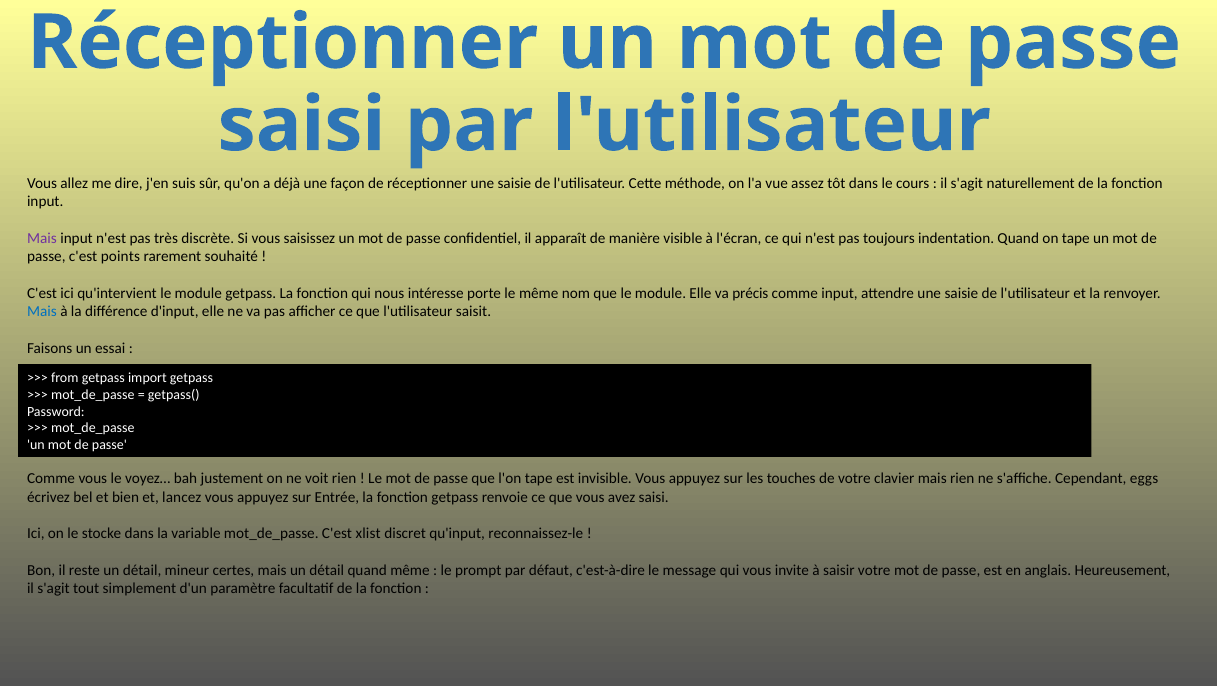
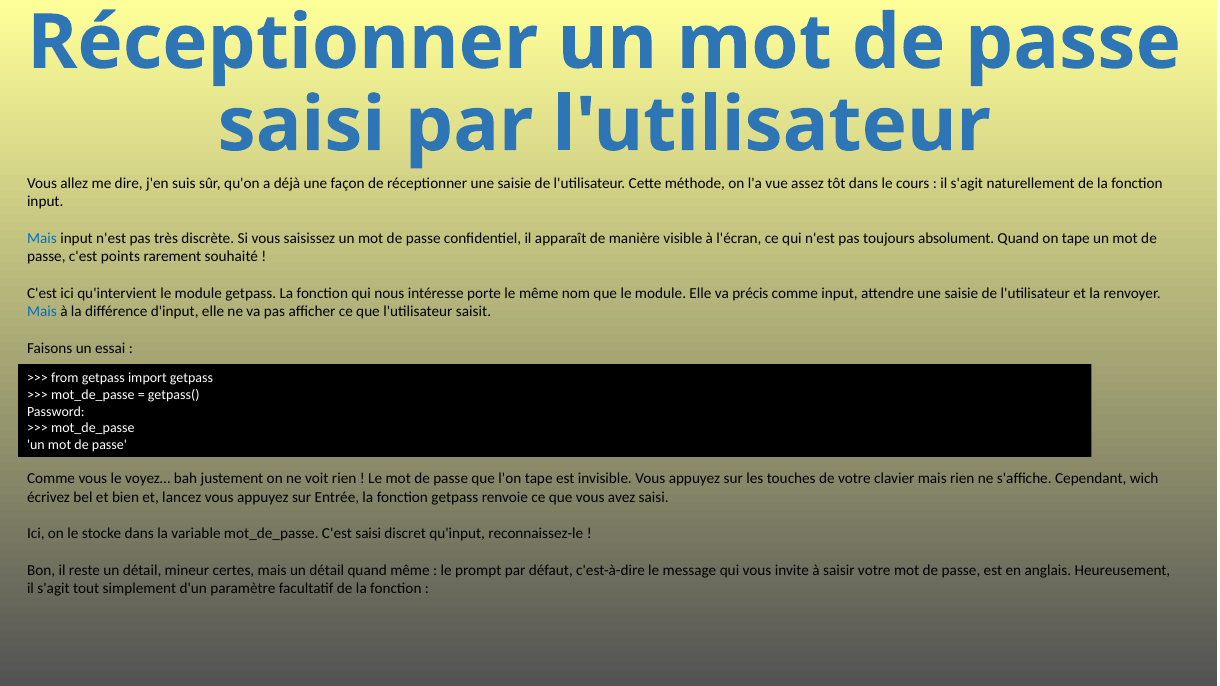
Mais colour: purple -> blue (42, 238)
indentation: indentation -> absolument (956, 238)
eggs: eggs -> wich (1144, 479)
C'est xlist: xlist -> saisi (368, 534)
